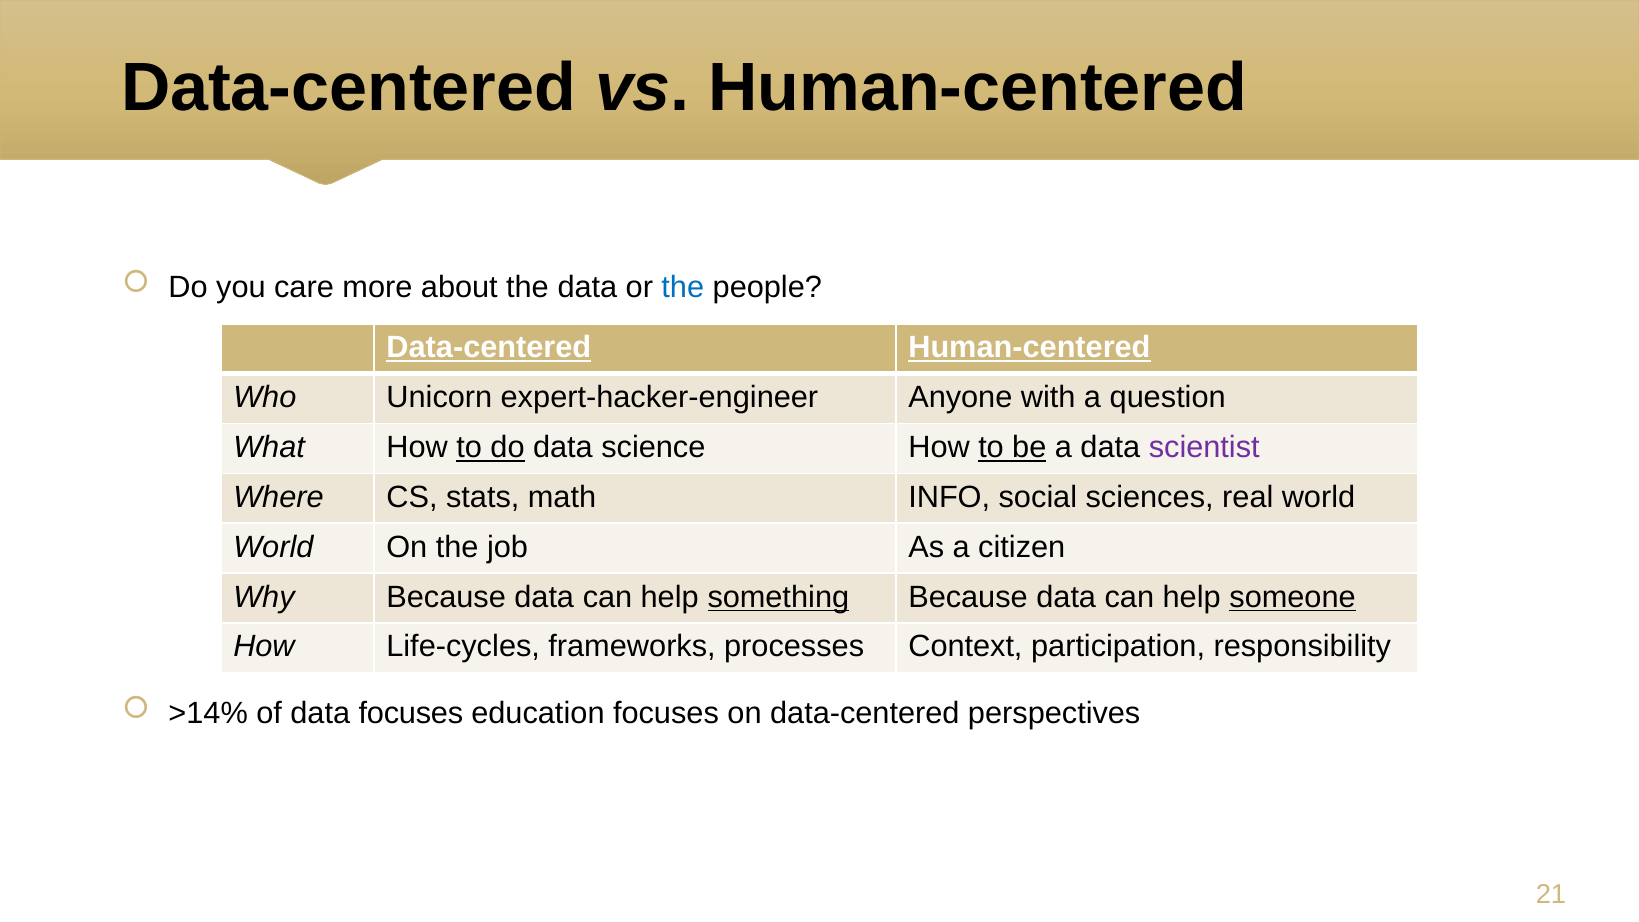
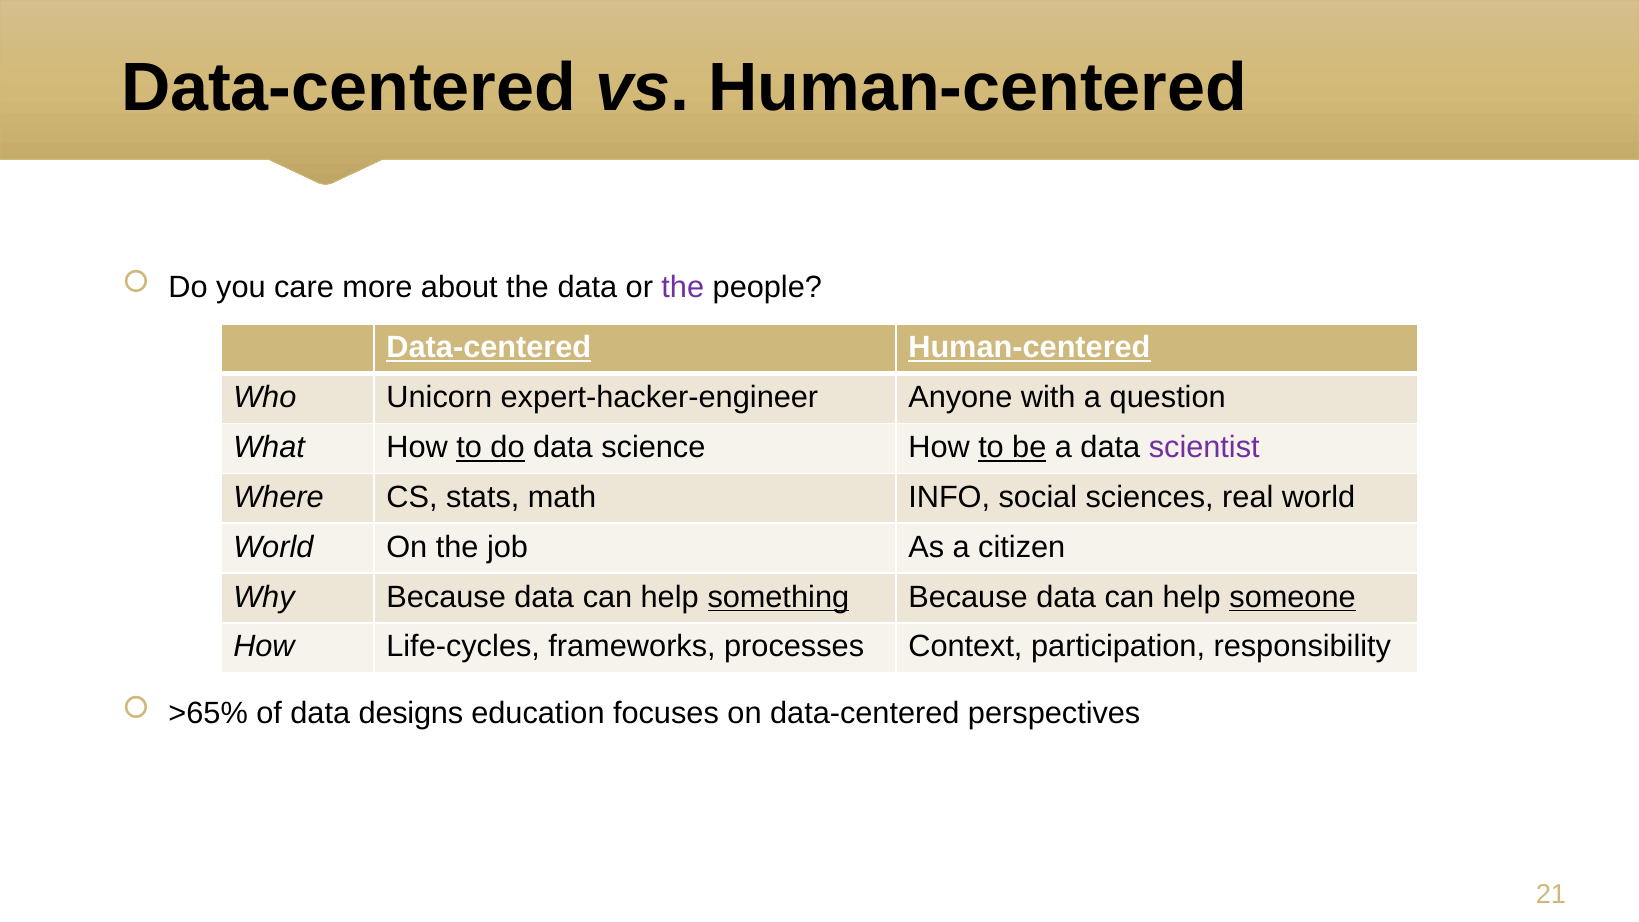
the colour: blue -> purple (683, 287)
>14%: >14% -> >65% (208, 714)
data focuses: focuses -> designs (411, 714)
